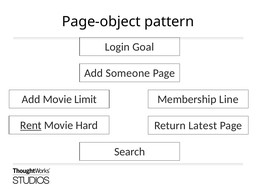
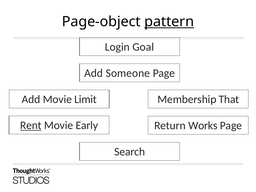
pattern underline: none -> present (169, 22)
Line: Line -> That (229, 99)
Hard: Hard -> Early (87, 125)
Latest: Latest -> Works (203, 126)
